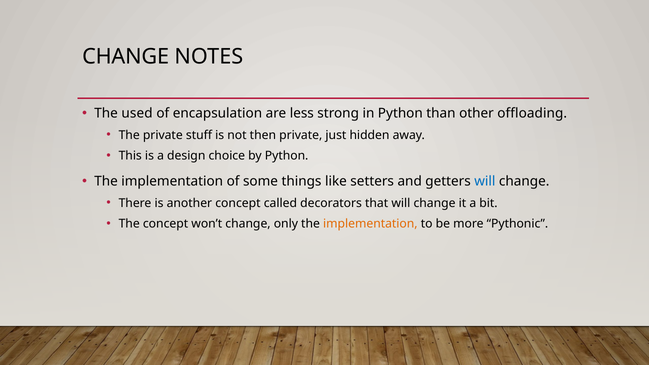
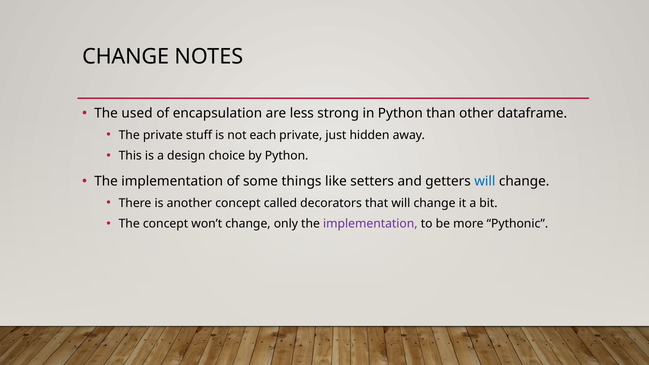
offloading: offloading -> dataframe (532, 113)
then: then -> each (263, 135)
implementation colour: orange -> purple (370, 224)
